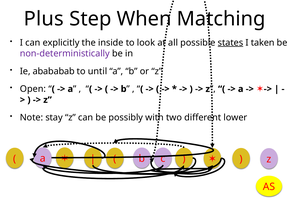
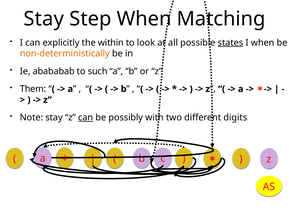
Plus: Plus -> Stay (44, 19)
inside: inside -> within (111, 43)
I taken: taken -> when (263, 43)
non-deterministically colour: purple -> orange (65, 53)
until: until -> such (98, 71)
Open: Open -> Them (33, 89)
can underline: none -> present (86, 117)
lower: lower -> digits (235, 117)
